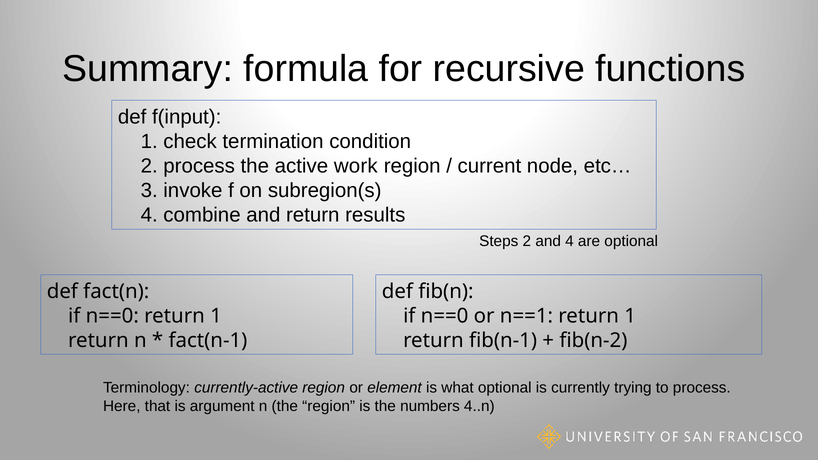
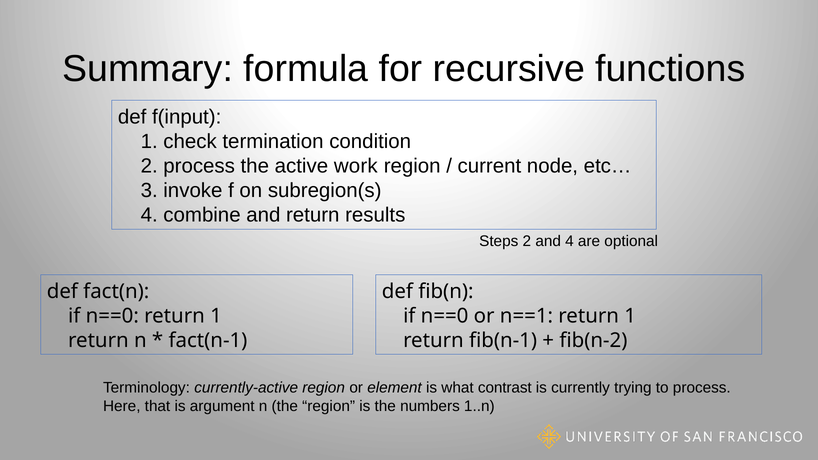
what optional: optional -> contrast (505, 388)
4..n: 4..n -> 1..n (479, 406)
